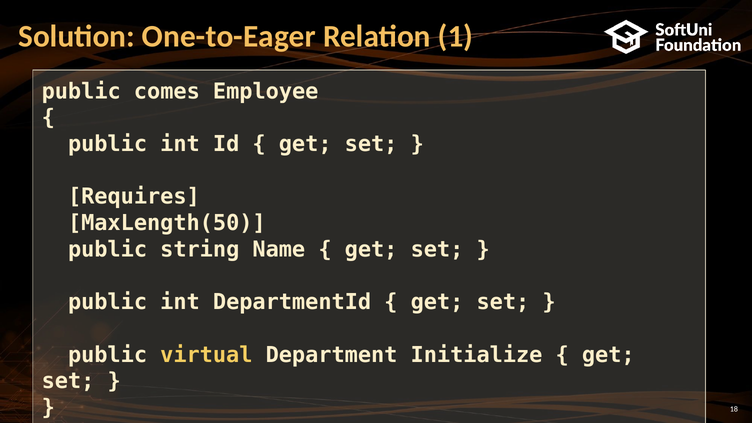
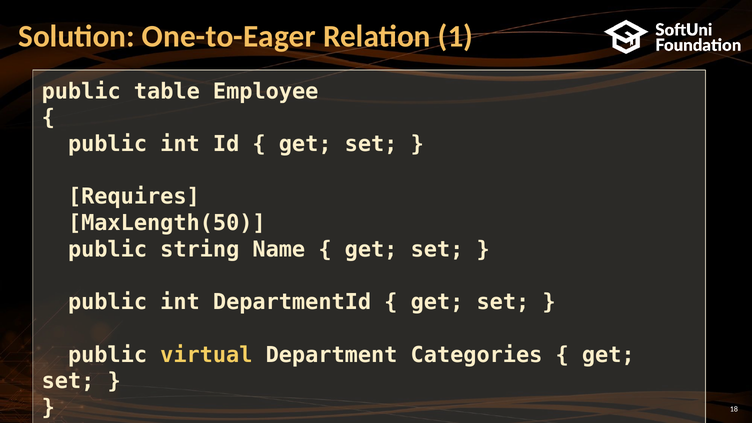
comes: comes -> table (167, 91)
Initialize: Initialize -> Categories (477, 355)
